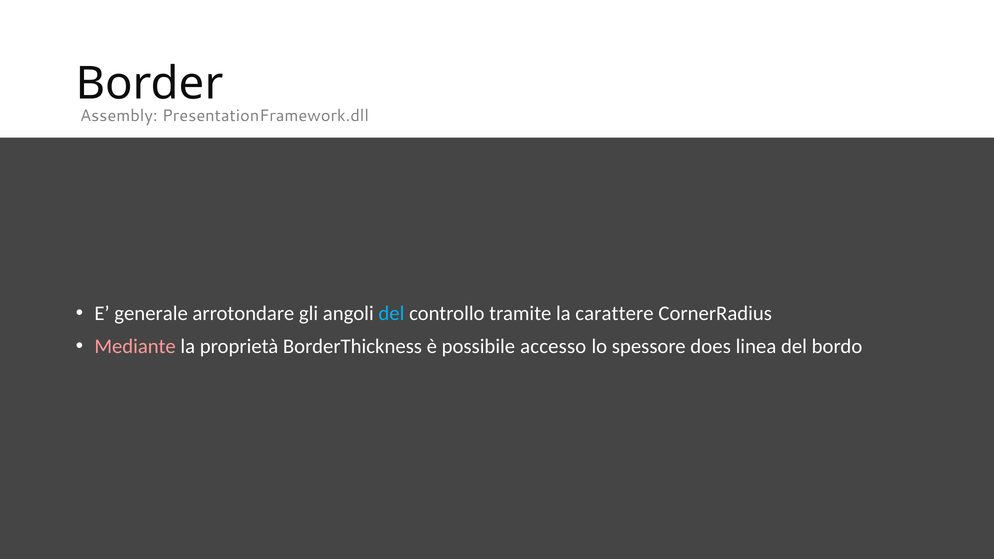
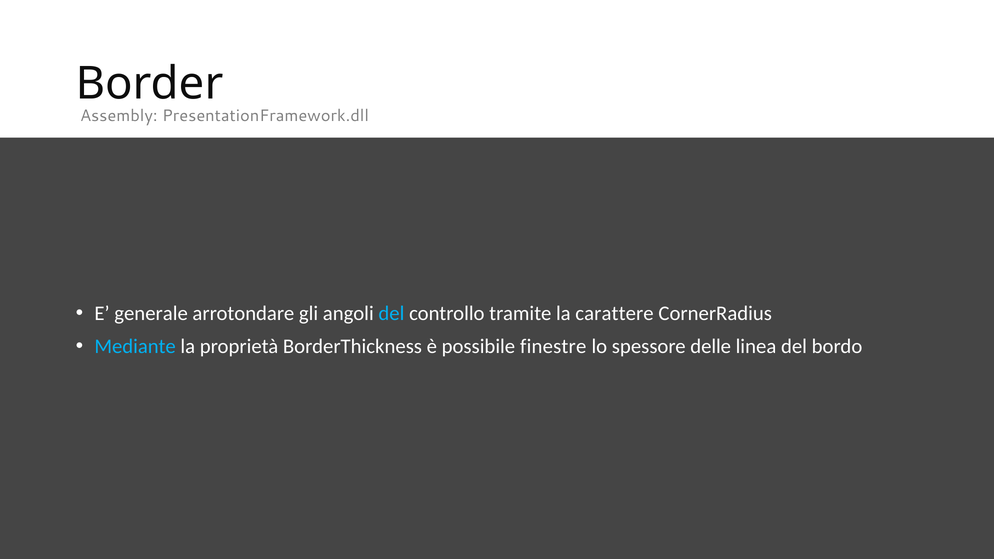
Mediante colour: pink -> light blue (135, 346)
accesso: accesso -> finestre (553, 346)
does: does -> delle (711, 346)
